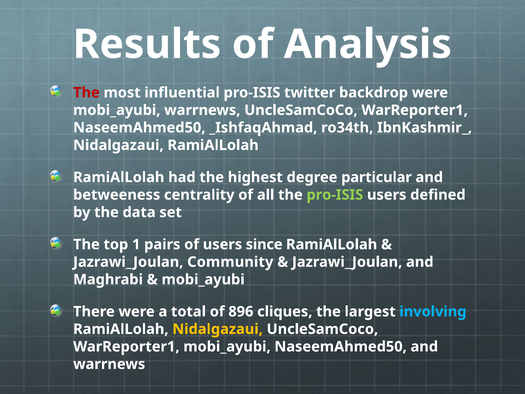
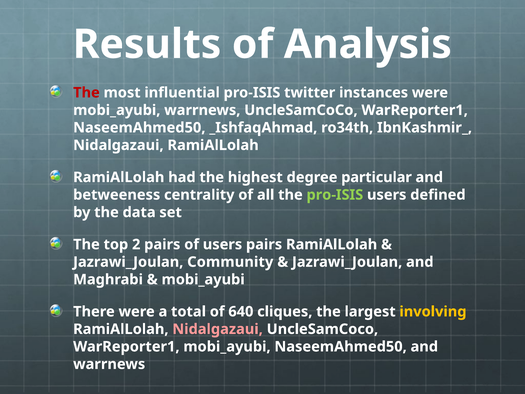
backdrop: backdrop -> instances (374, 93)
1: 1 -> 2 (136, 244)
users since: since -> pairs (264, 244)
896: 896 -> 640 (241, 311)
involving colour: light blue -> yellow (433, 311)
Nidalgazaui colour: yellow -> pink (218, 329)
